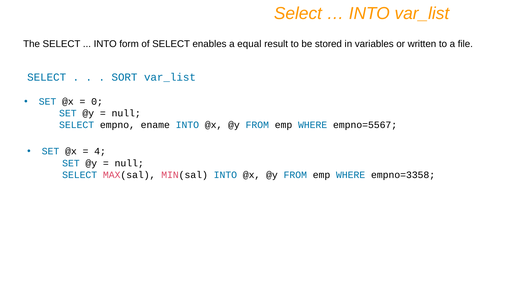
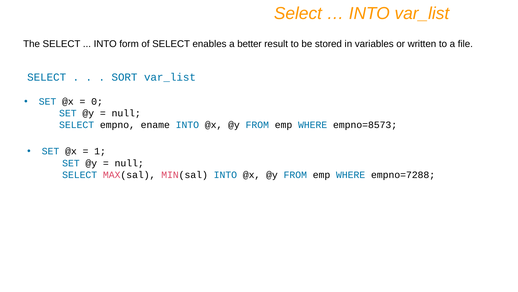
equal: equal -> better (249, 44)
empno=5567: empno=5567 -> empno=8573 (365, 125)
4: 4 -> 1 (100, 151)
empno=3358: empno=3358 -> empno=7288 (403, 174)
